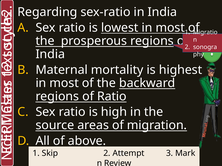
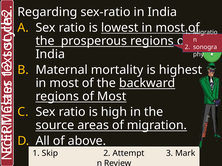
of Ratio: Ratio -> Most (112, 97)
